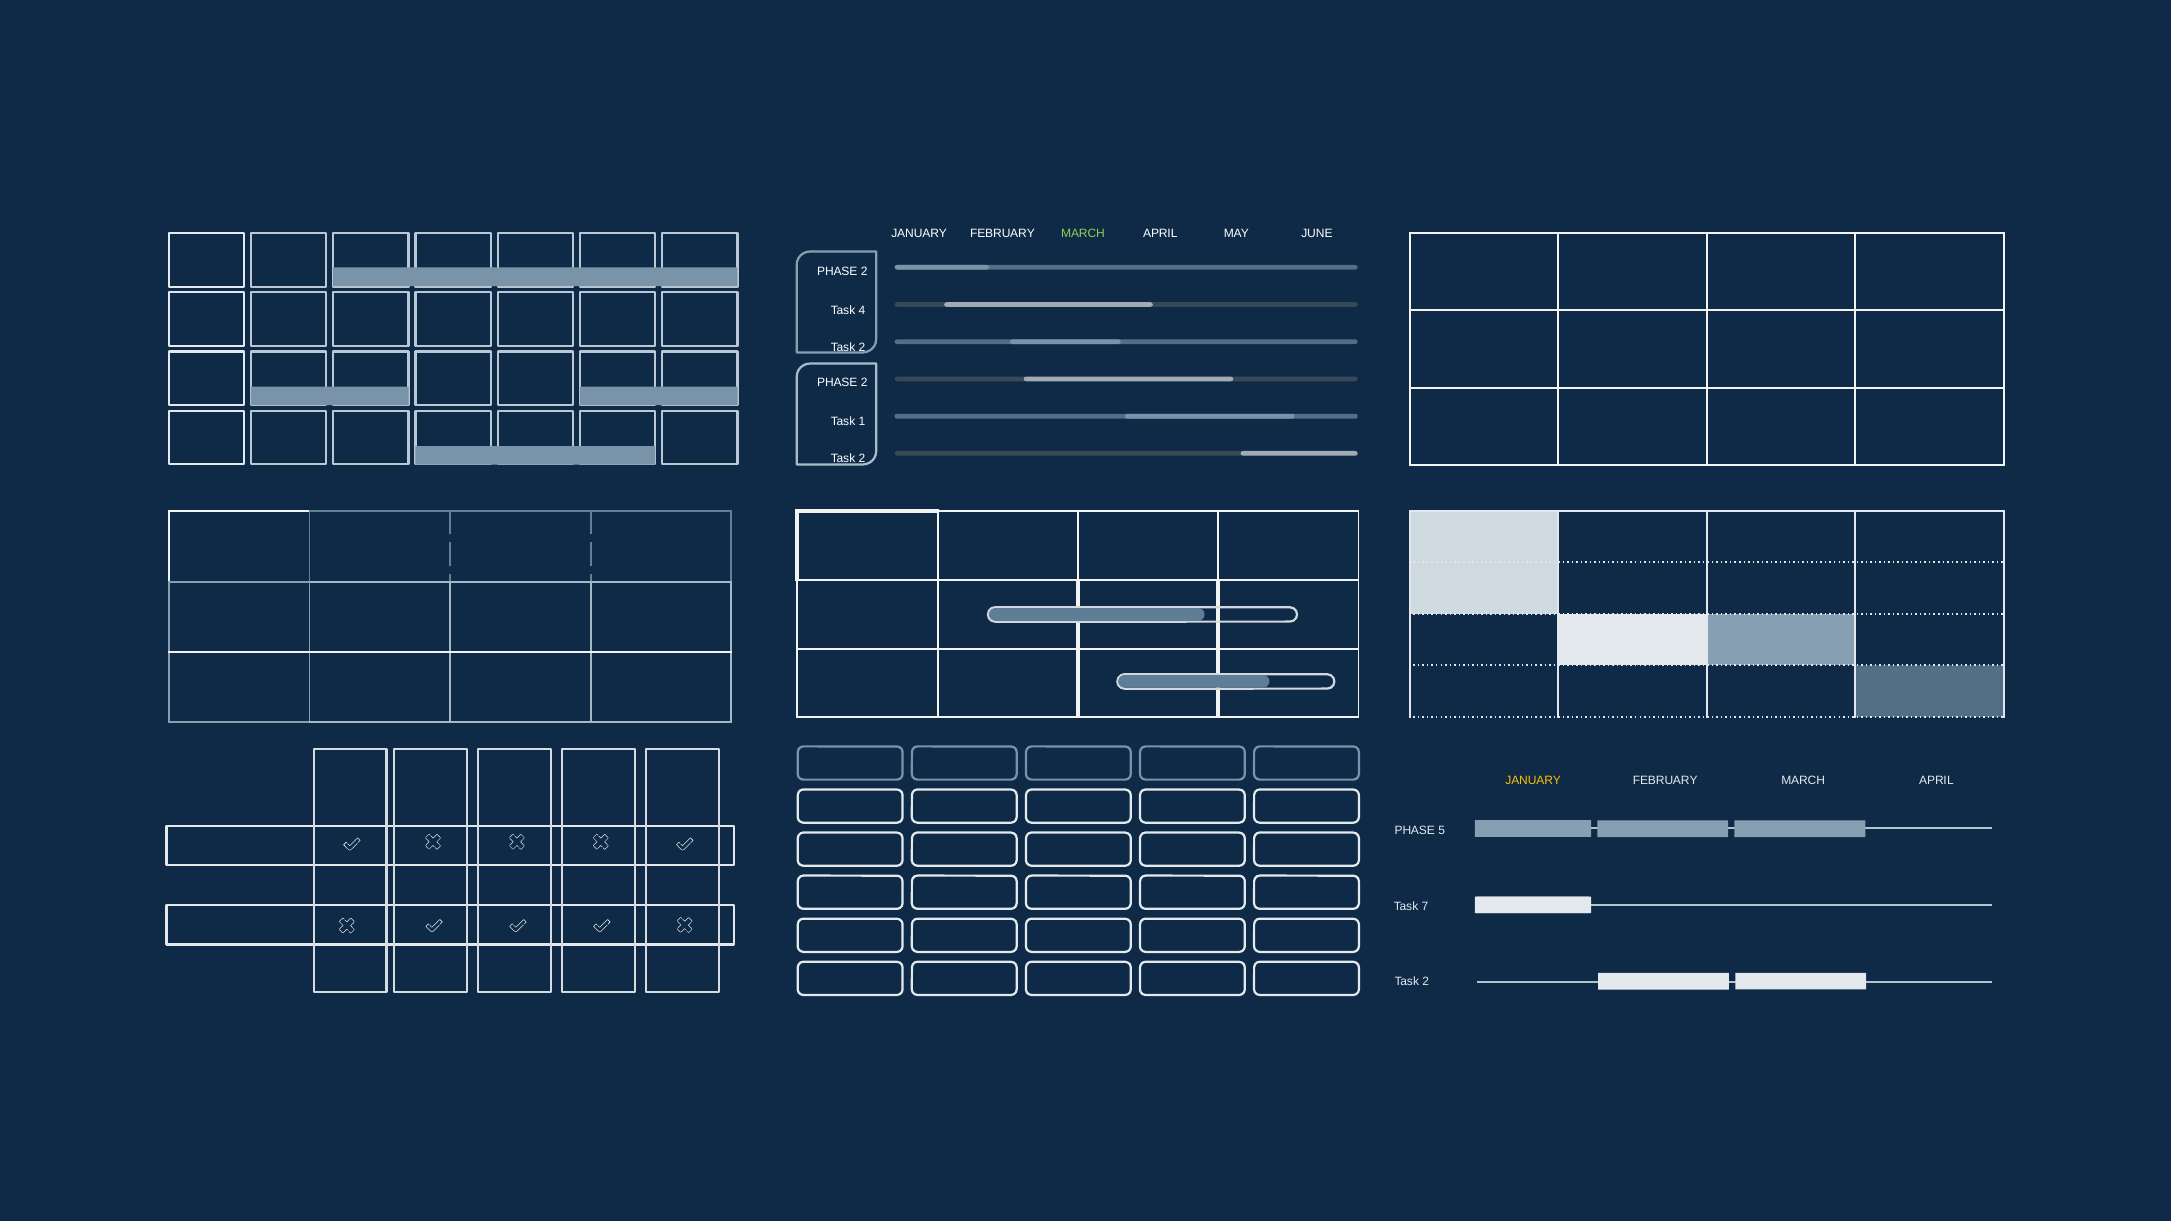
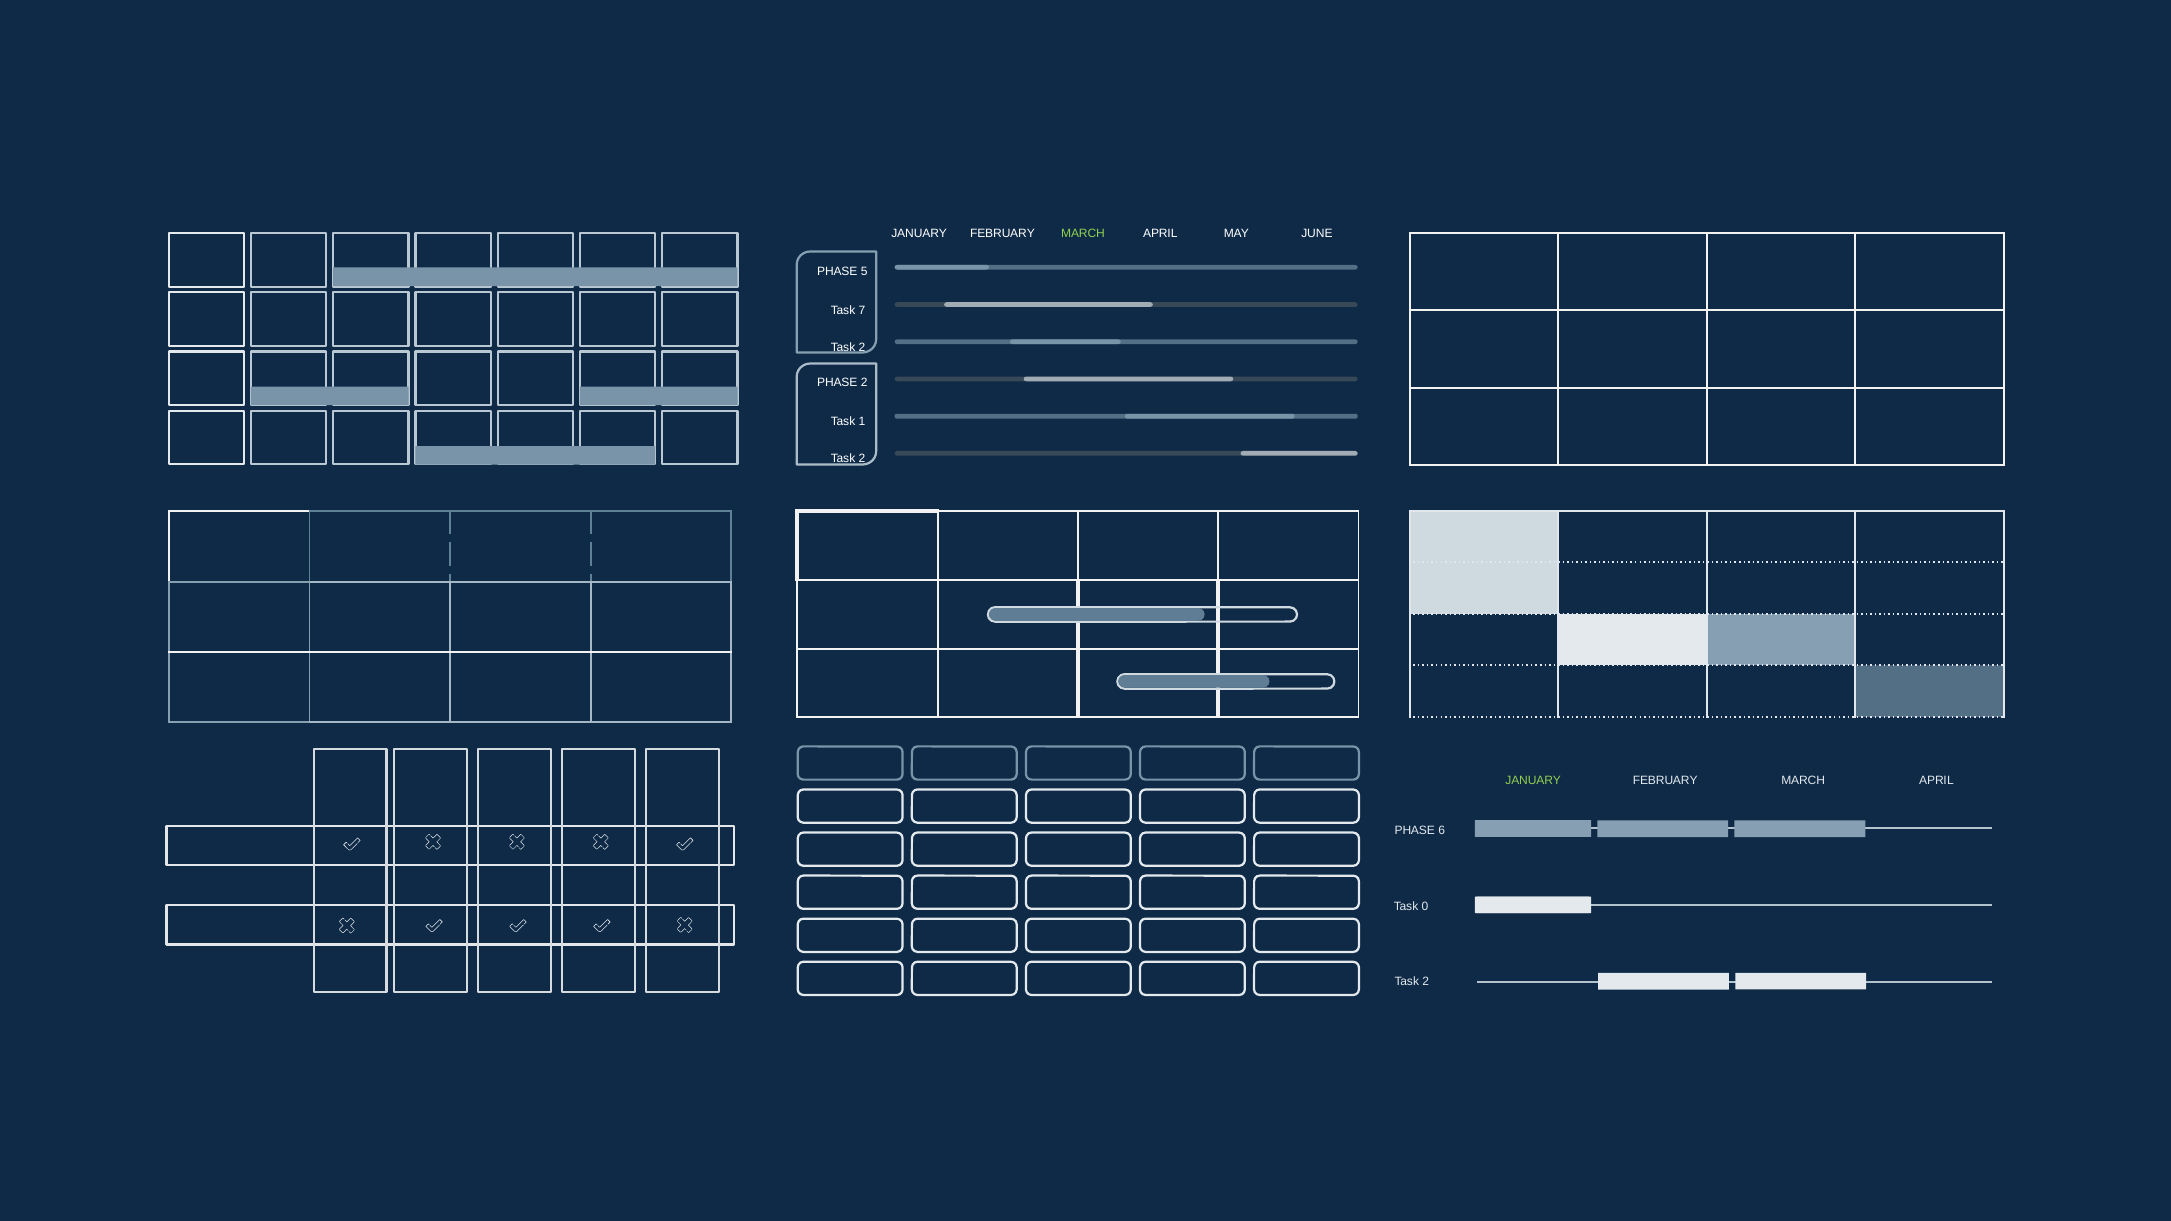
2: 2 -> 5 (864, 272)
4: 4 -> 7 (862, 310)
JANUARY colour: yellow -> light green (1533, 781)
5: 5 -> 6 (1442, 831)
7: 7 -> 0 (1425, 907)
